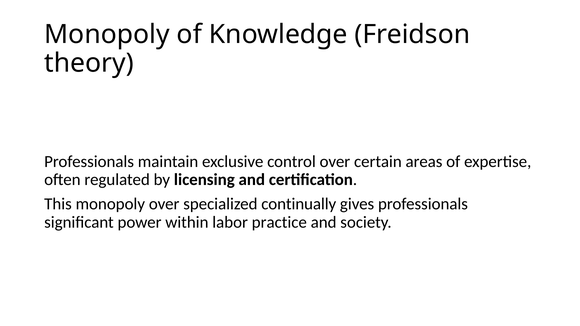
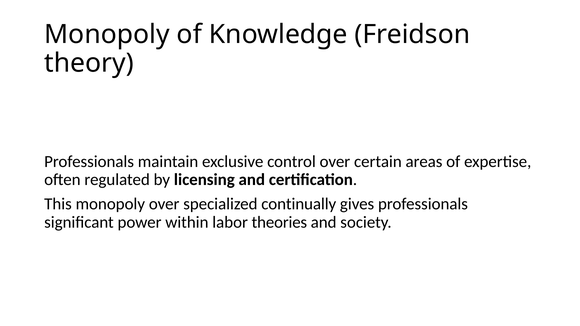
practice: practice -> theories (279, 222)
